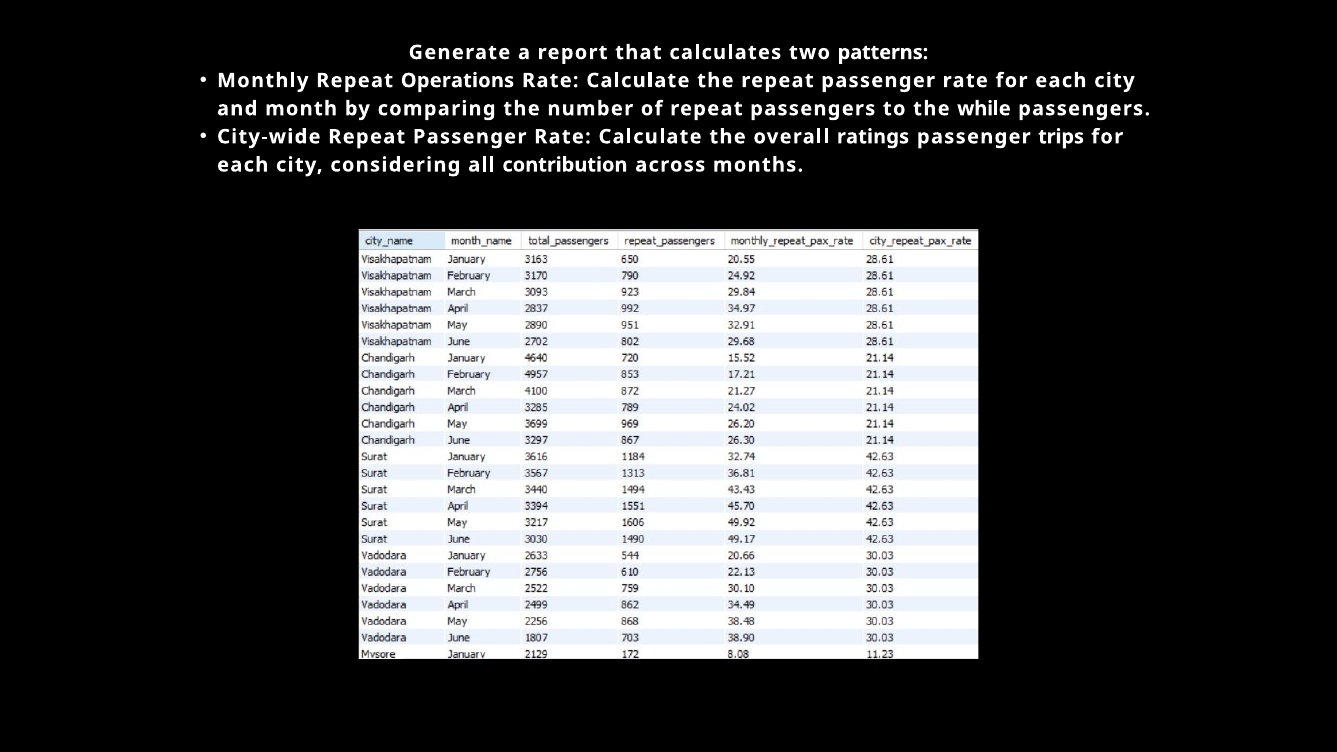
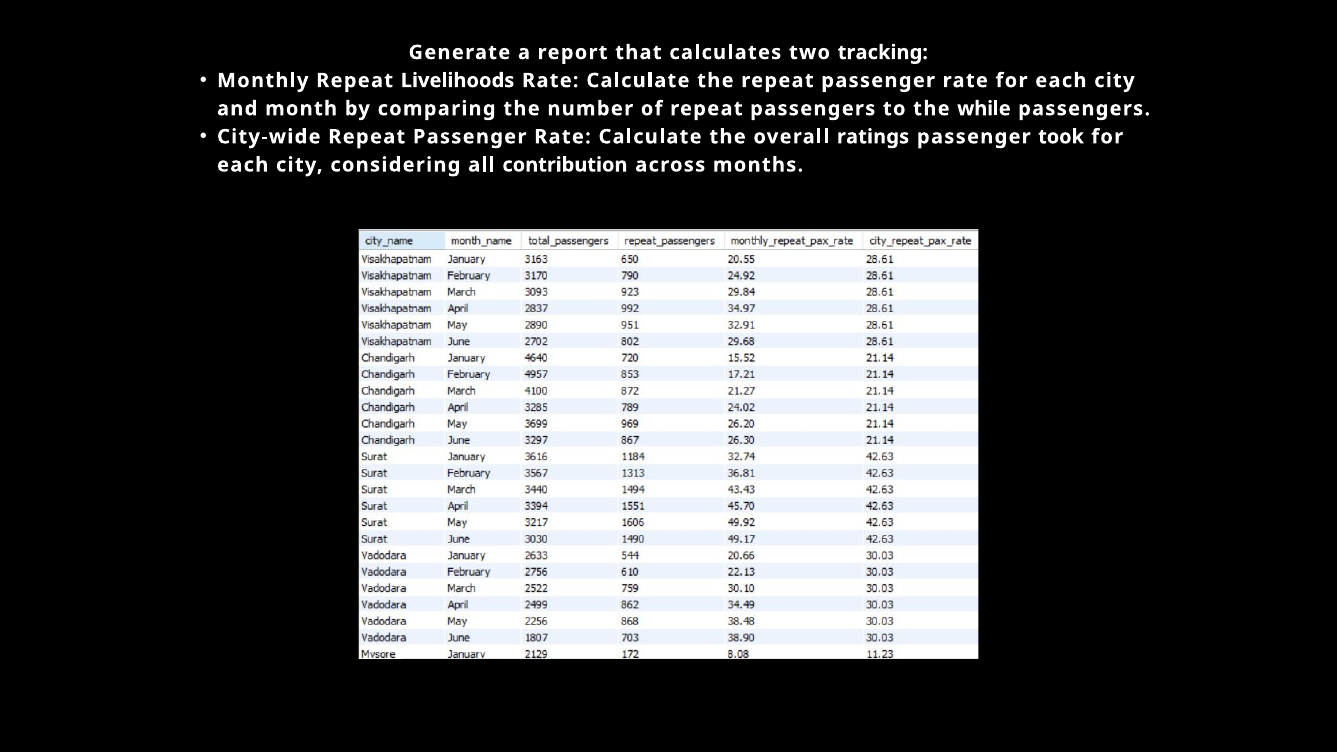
patterns: patterns -> tracking (883, 52)
Operations: Operations -> Livelihoods (458, 81)
trips: trips -> took (1061, 137)
